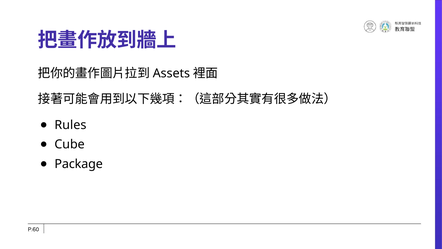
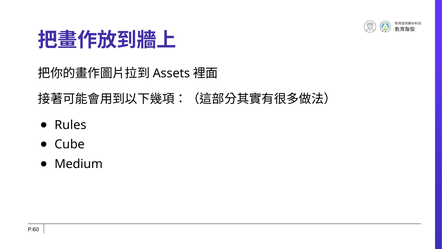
Package: Package -> Medium (79, 164)
